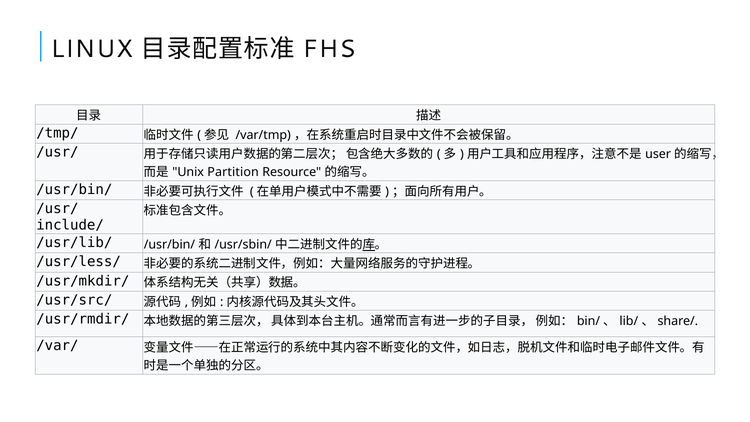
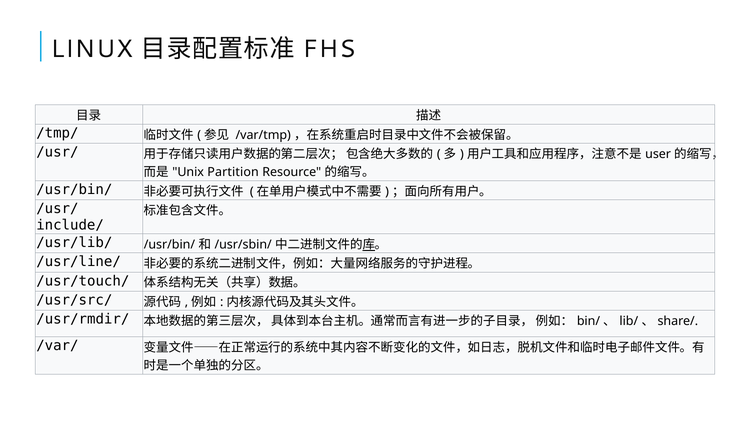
/usr/less/: /usr/less/ -> /usr/line/ (79, 262)
/usr/mkdir/: /usr/mkdir/ -> /usr/touch/ (83, 281)
